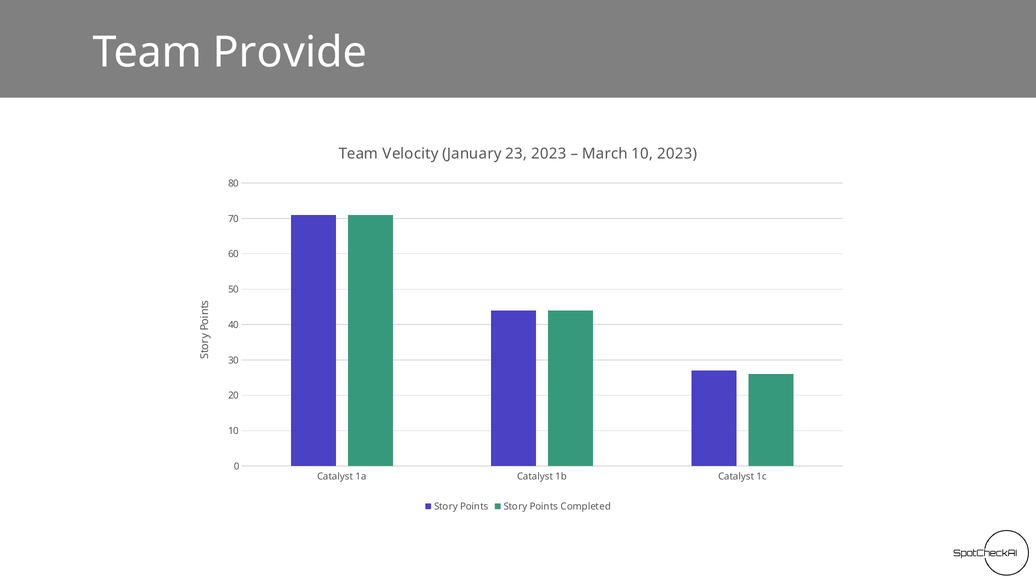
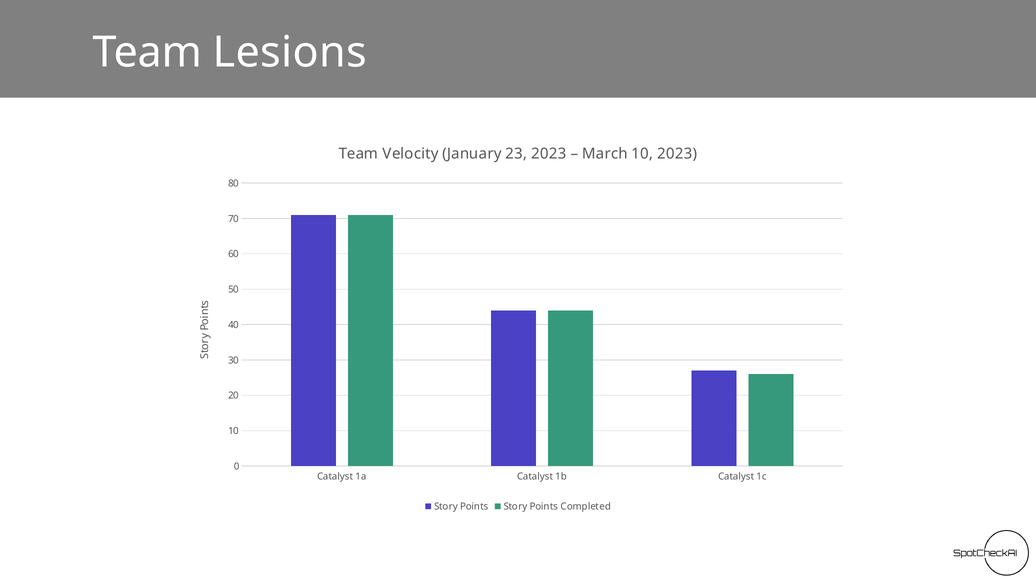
Provide: Provide -> Lesions (290, 52)
